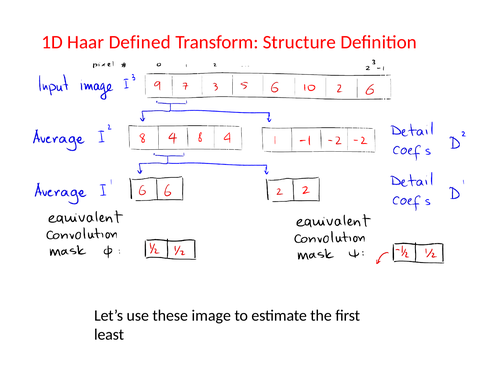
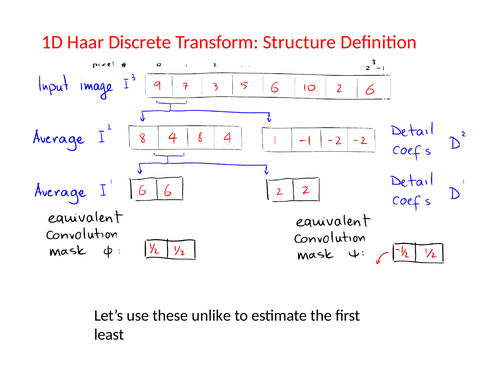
Defined: Defined -> Discrete (140, 42)
image: image -> unlike (211, 315)
